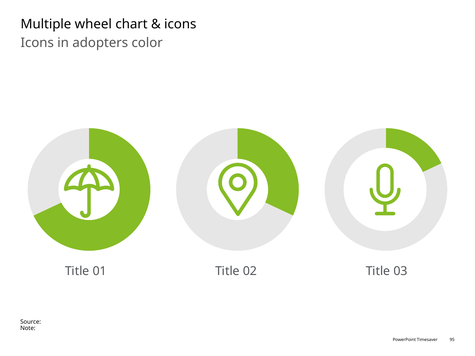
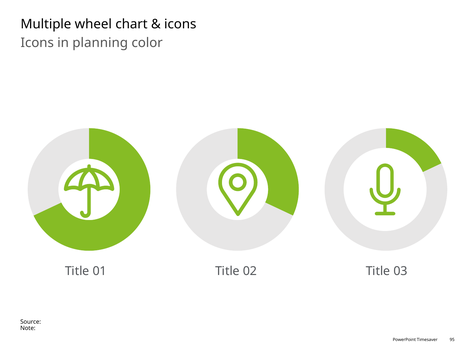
adopters: adopters -> planning (100, 43)
